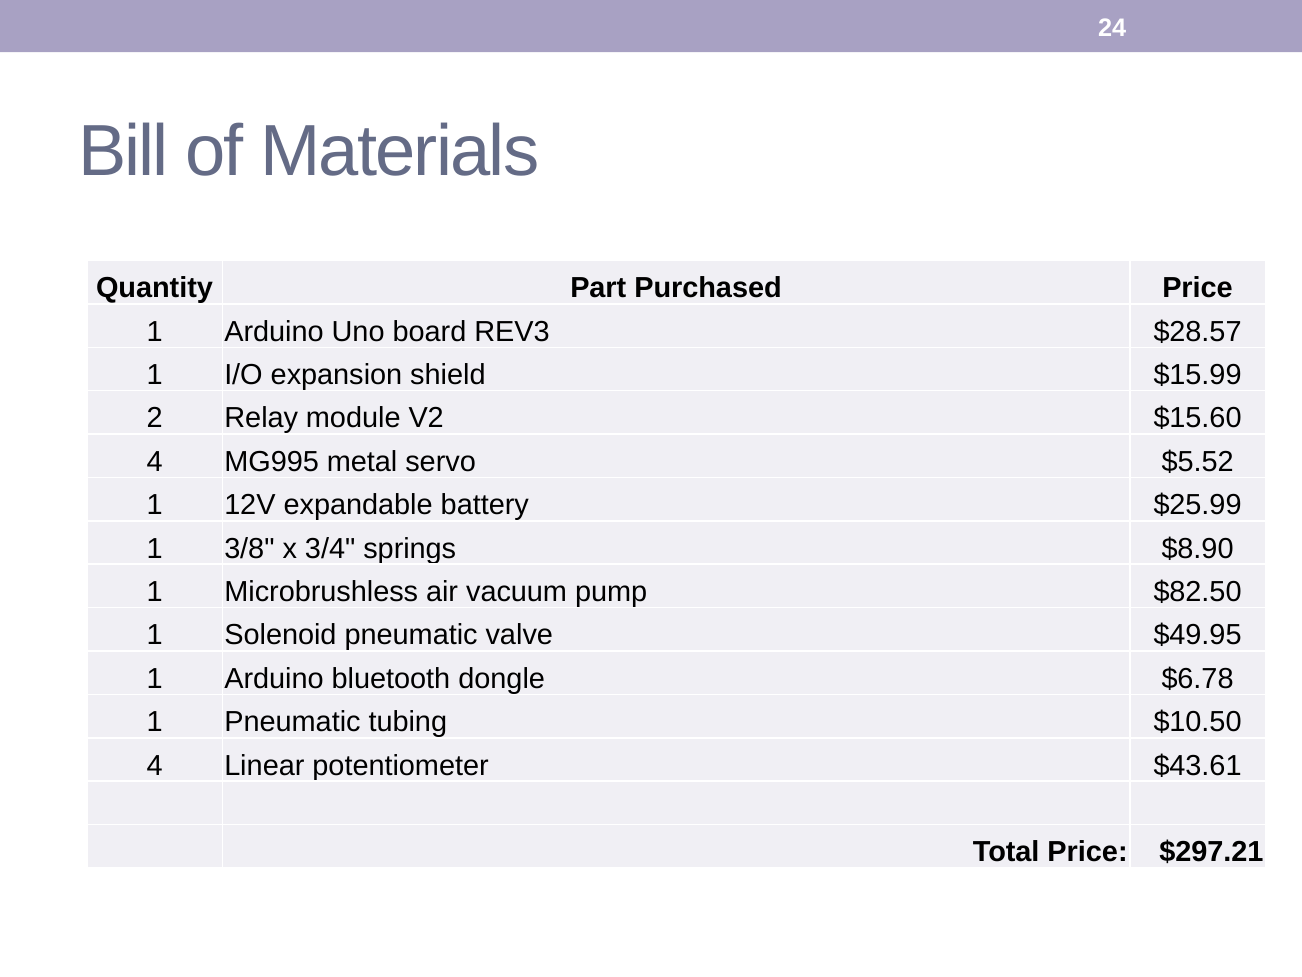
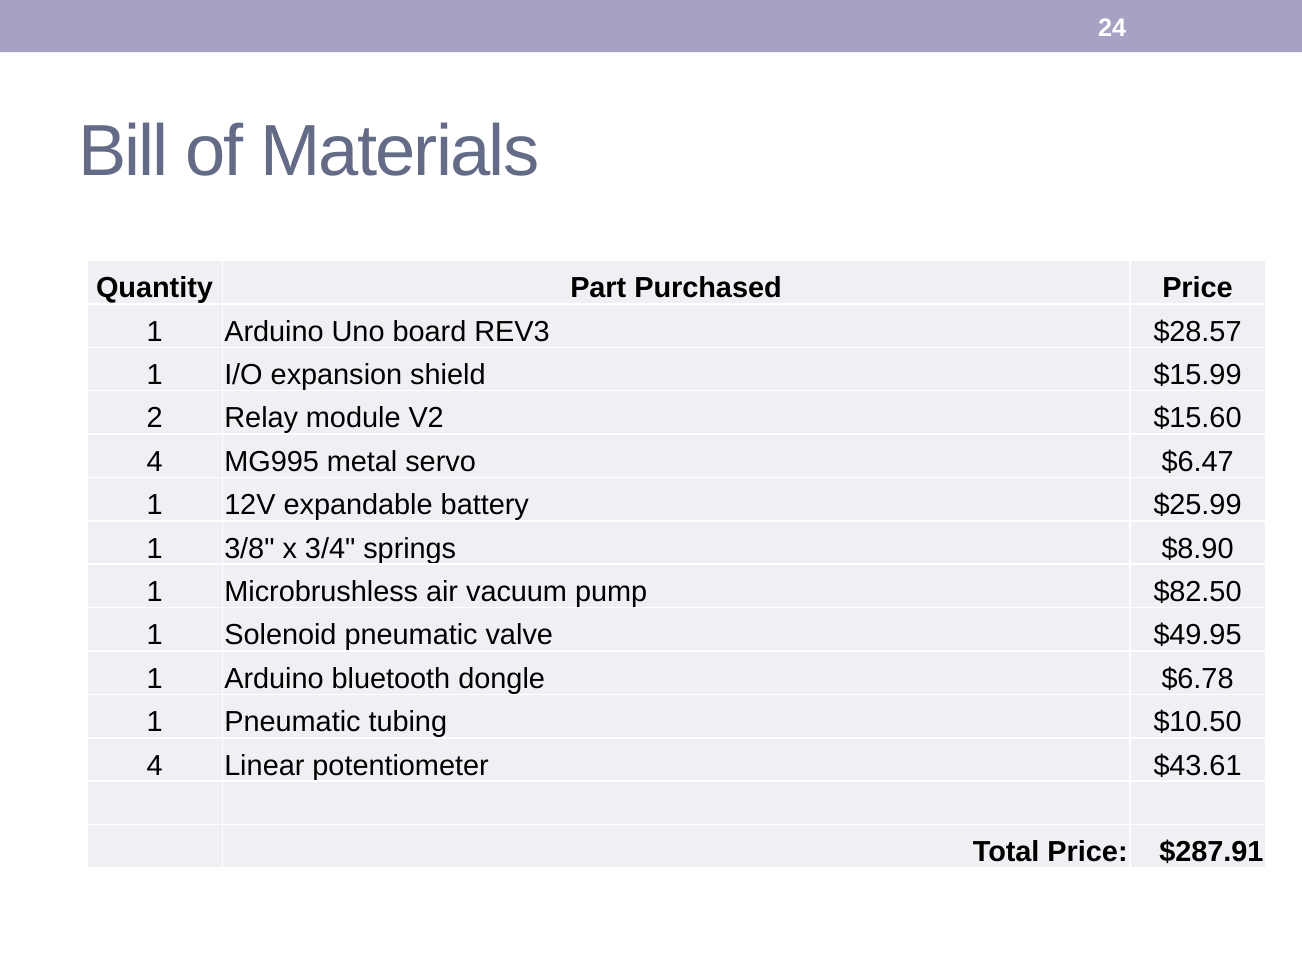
$5.52: $5.52 -> $6.47 (1198, 462)
$297.21: $297.21 -> $287.91 (1211, 852)
